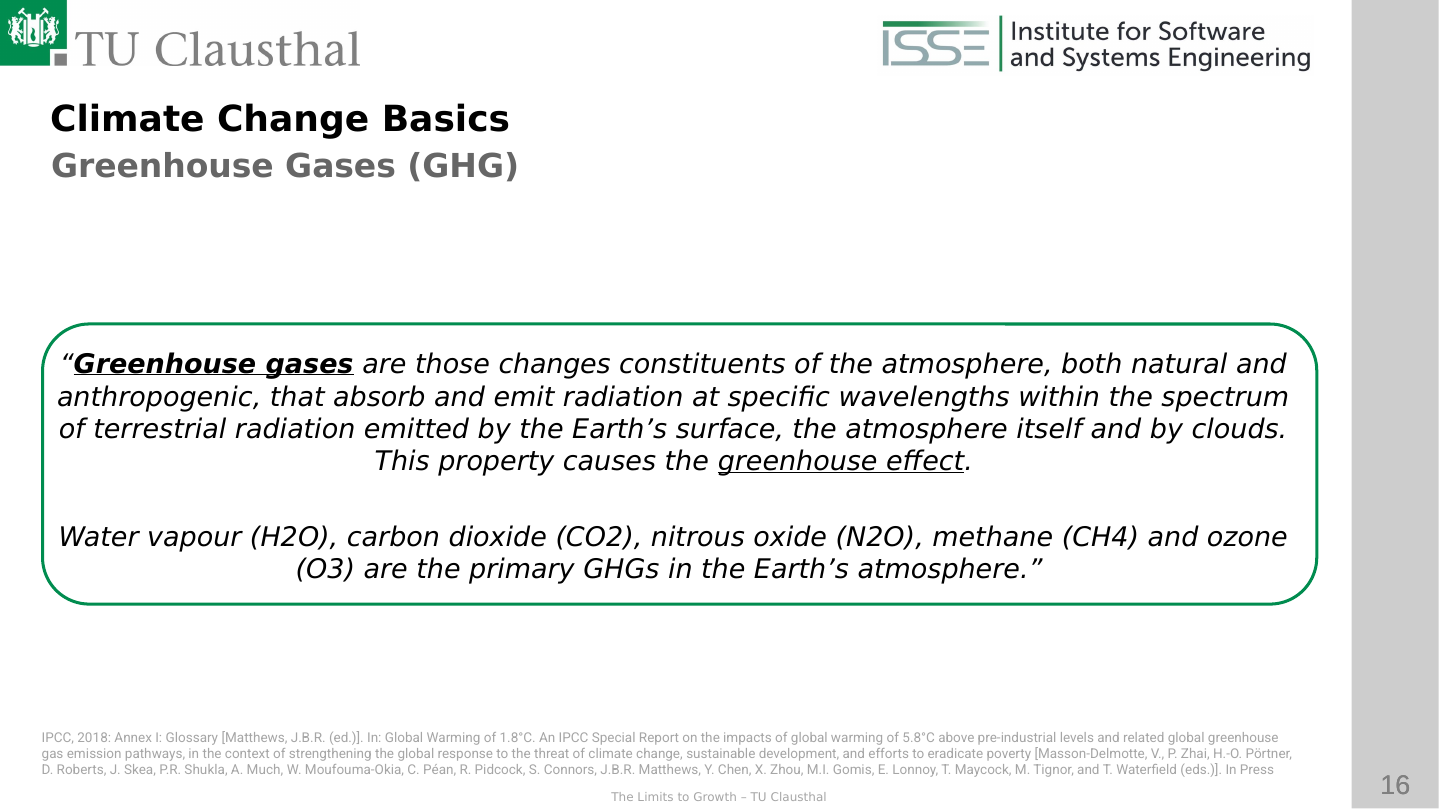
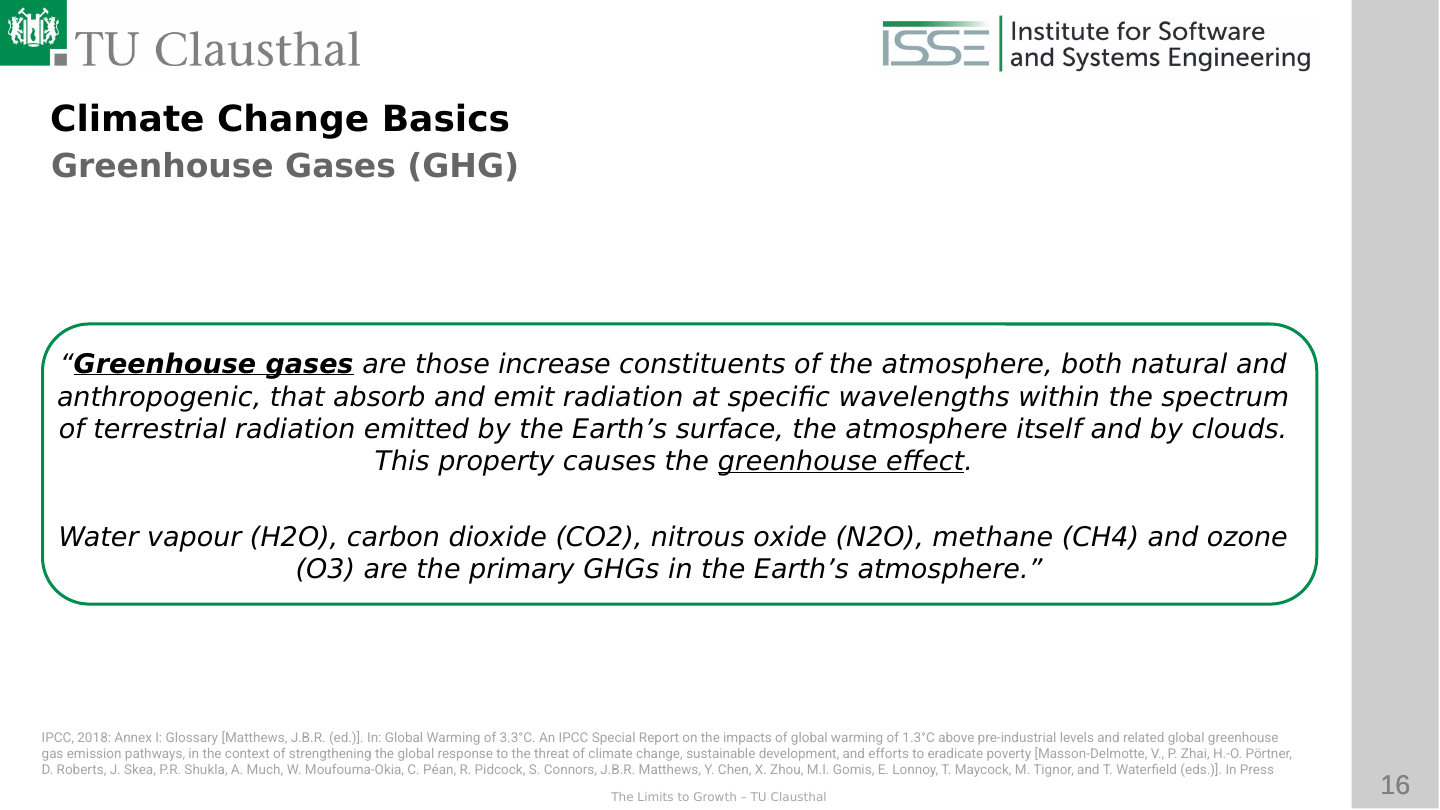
changes: changes -> increase (555, 365)
1.8°C: 1.8°C -> 3.3°C (518, 738)
5.8°C: 5.8°C -> 1.3°C (919, 738)
